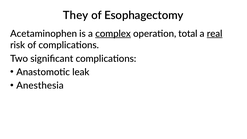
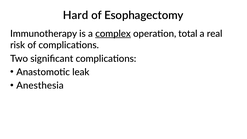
They: They -> Hard (76, 15)
Acetaminophen: Acetaminophen -> Immunotherapy (44, 34)
real underline: present -> none (215, 34)
